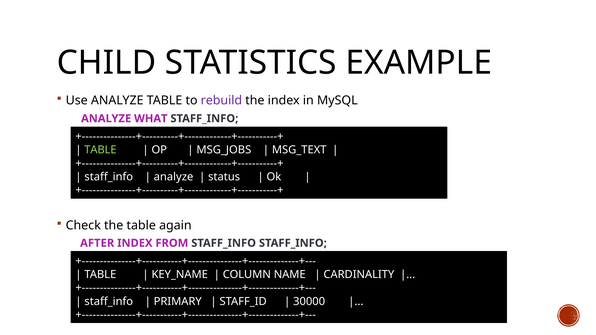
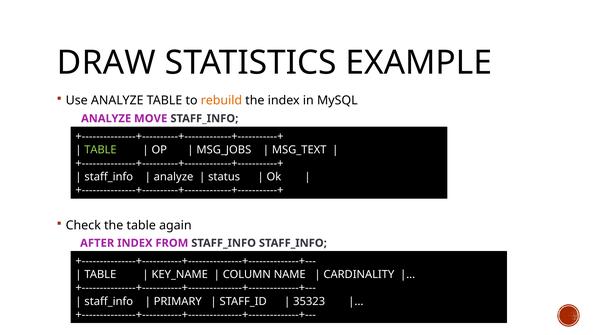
CHILD: CHILD -> DRAW (106, 63)
rebuild colour: purple -> orange (221, 100)
WHAT: WHAT -> MOVE (151, 119)
30000: 30000 -> 35323 (309, 302)
